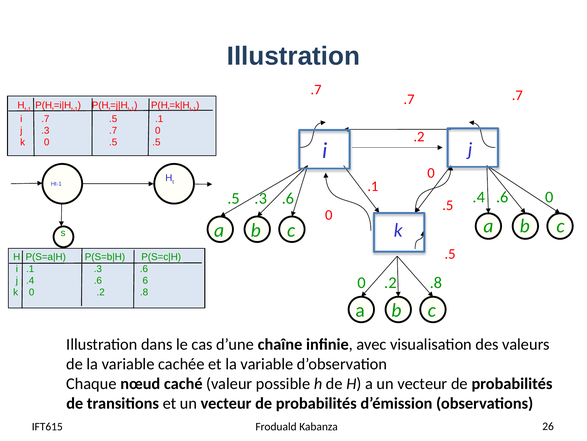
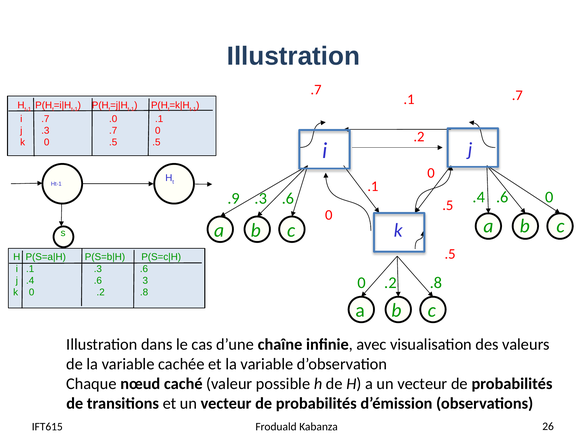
.7: .7 -> .1 (409, 99)
.7 .5: .5 -> .0 (113, 119)
.5: .5 -> .9 (234, 198)
6: 6 -> 3 (145, 280)
